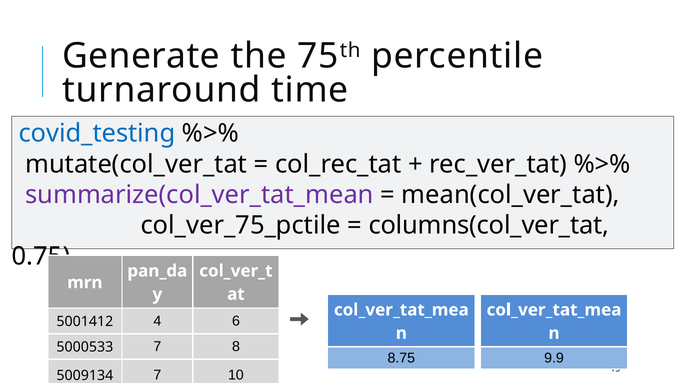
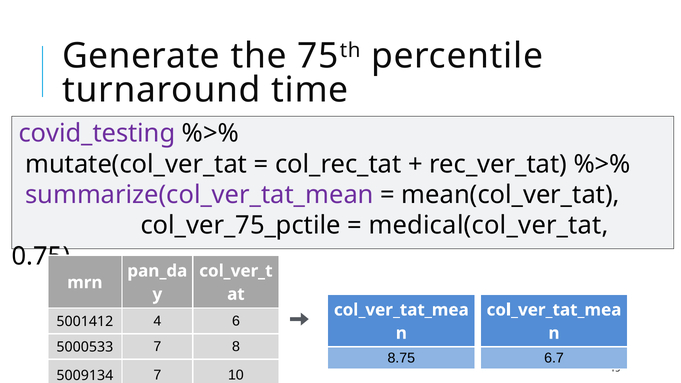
covid_testing colour: blue -> purple (97, 134)
columns(col_ver_tat: columns(col_ver_tat -> medical(col_ver_tat (489, 225)
9.9: 9.9 -> 6.7 (554, 358)
